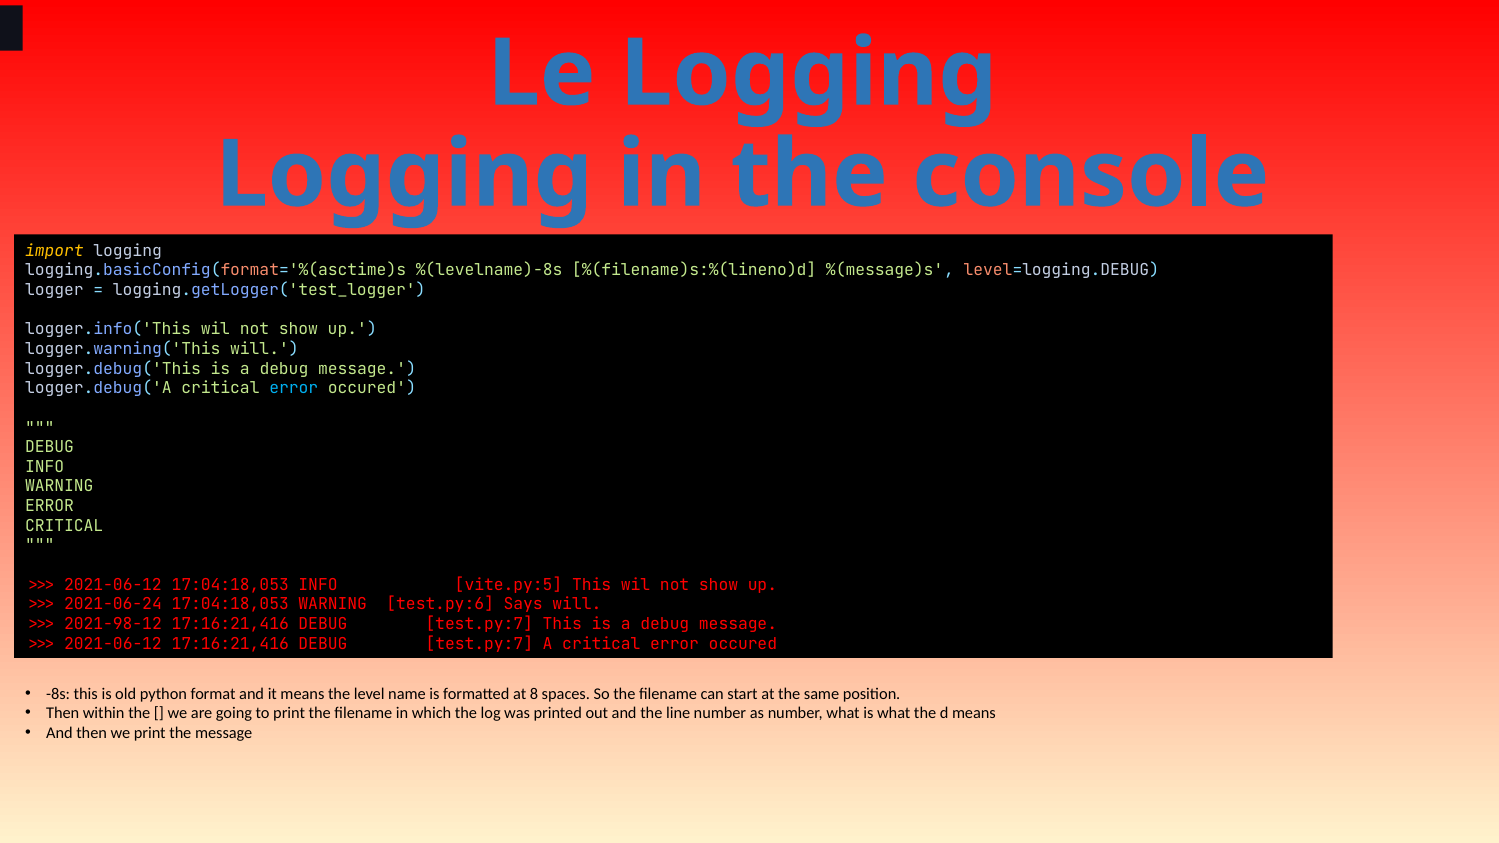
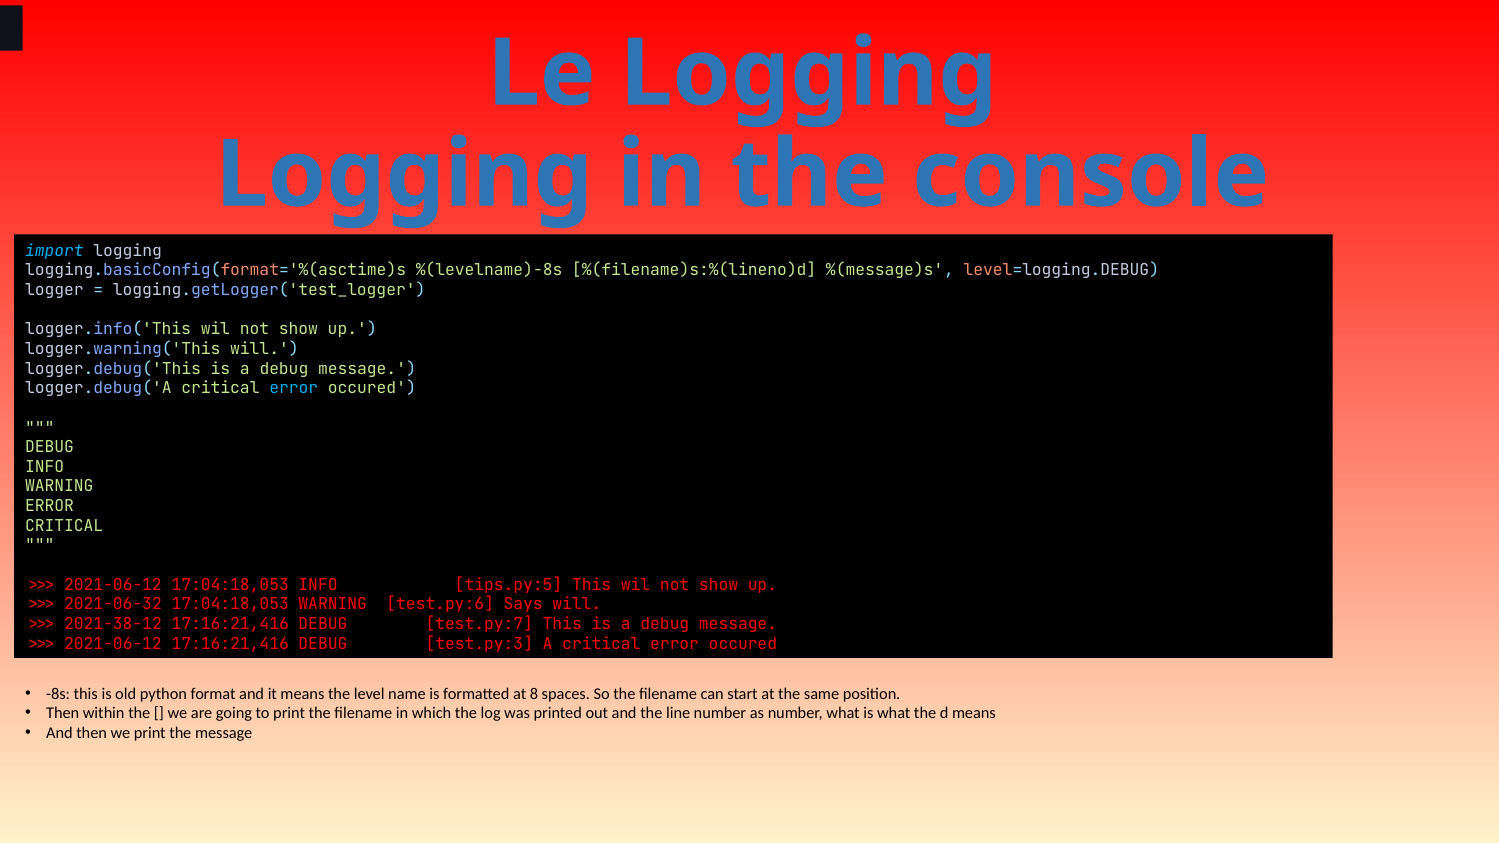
import colour: yellow -> light blue (54, 251)
vite.py:5: vite.py:5 -> tips.py:5 (509, 585)
2021-06-24: 2021-06-24 -> 2021-06-32 (113, 605)
2021-98-12: 2021-98-12 -> 2021-38-12 (113, 624)
2021-06-12 17:16:21,416 DEBUG test.py:7: test.py:7 -> test.py:3 (479, 644)
